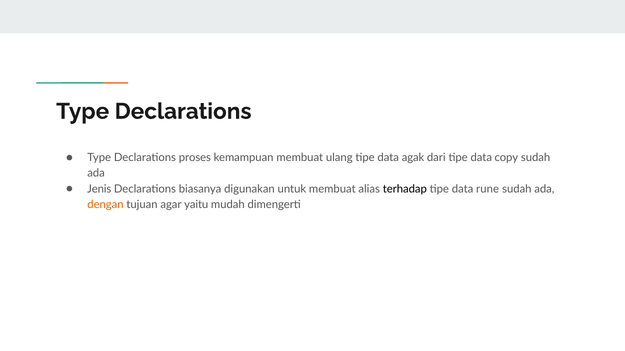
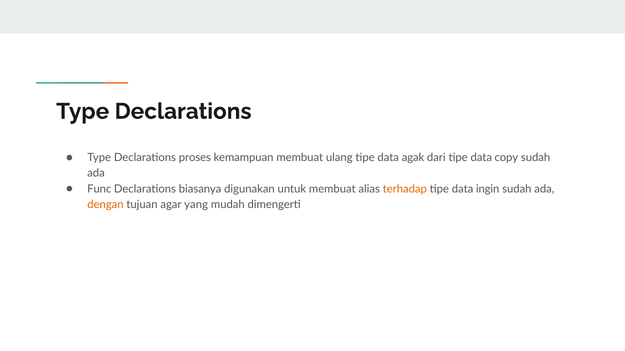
Jenis: Jenis -> Func (99, 189)
terhadap colour: black -> orange (405, 189)
rune: rune -> ingin (488, 189)
yaitu: yaitu -> yang (196, 205)
